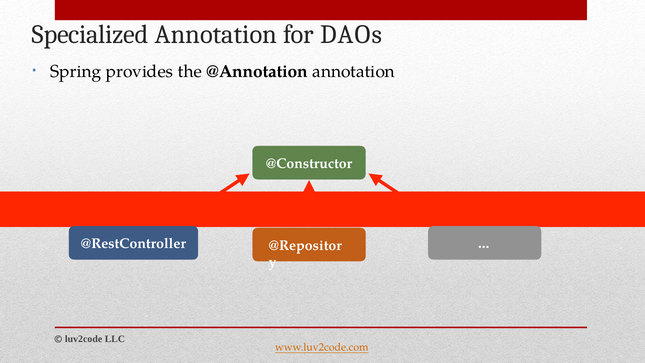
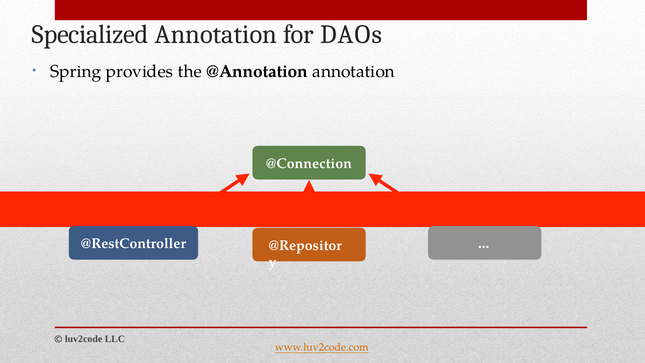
@Constructor: @Constructor -> @Connection (309, 164)
